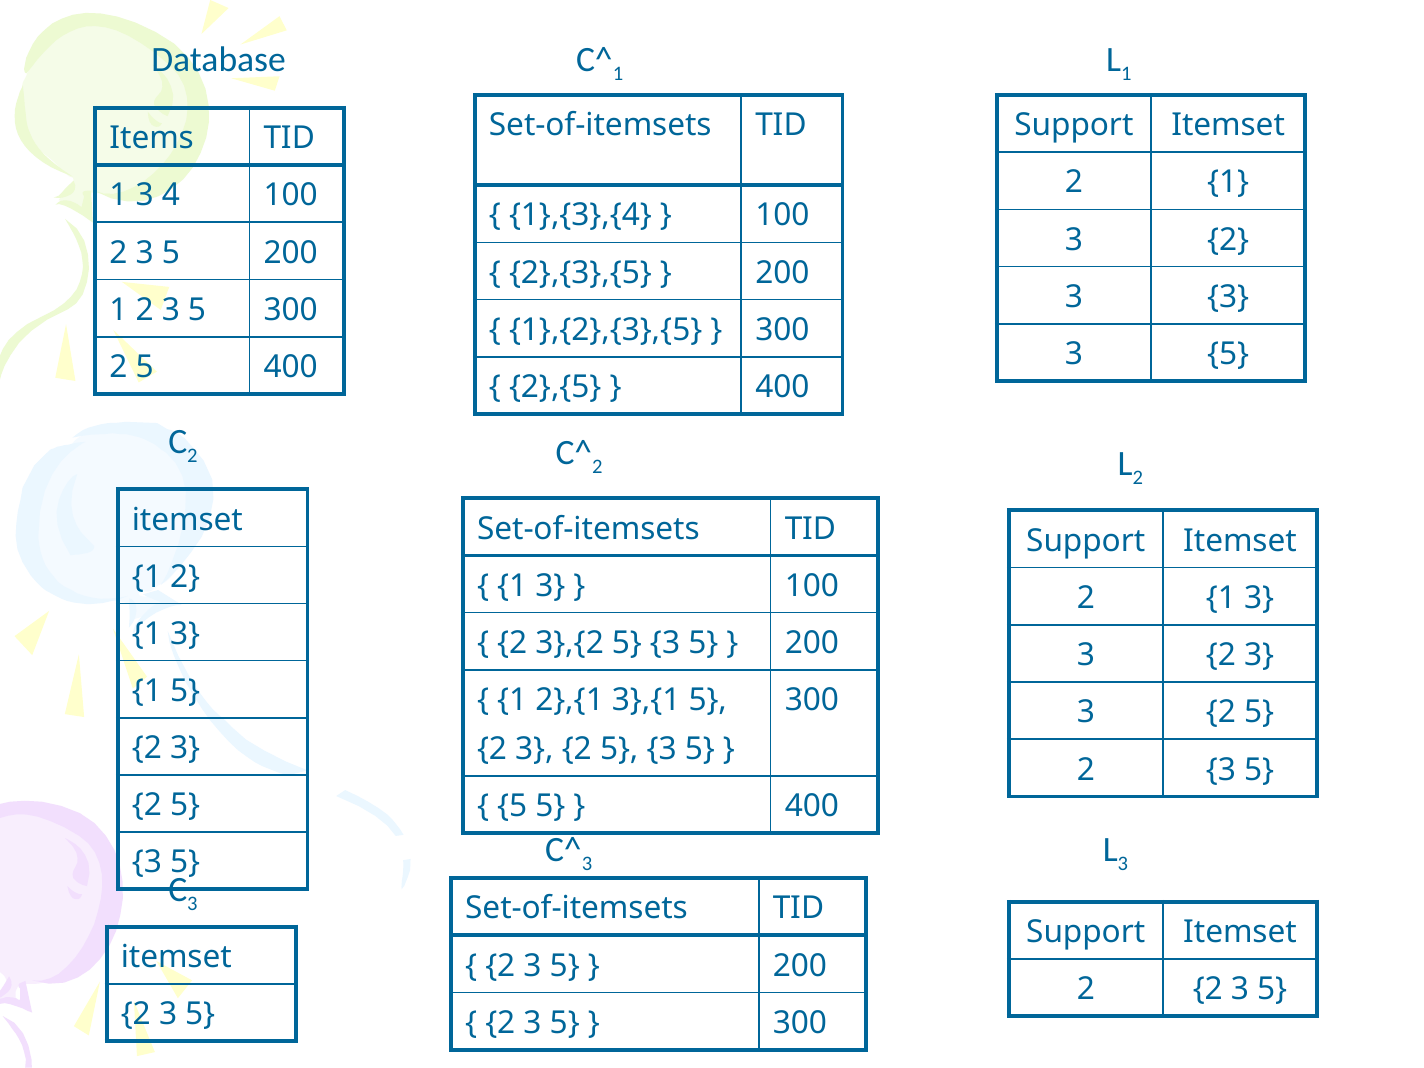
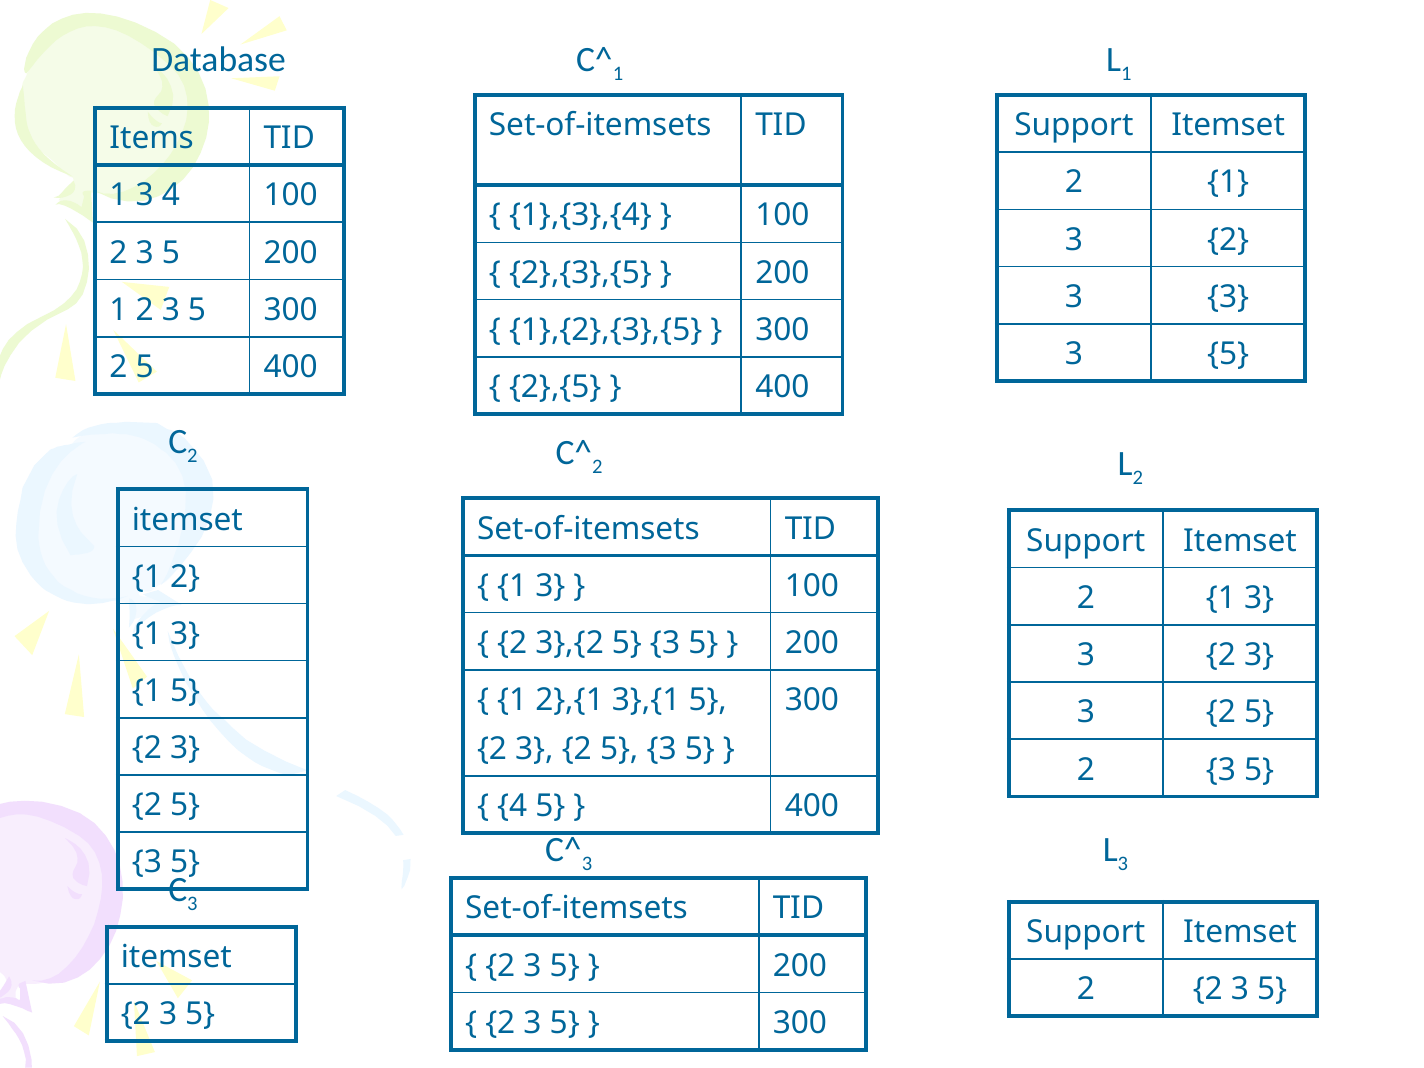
5: 5 -> 4 (512, 807)
